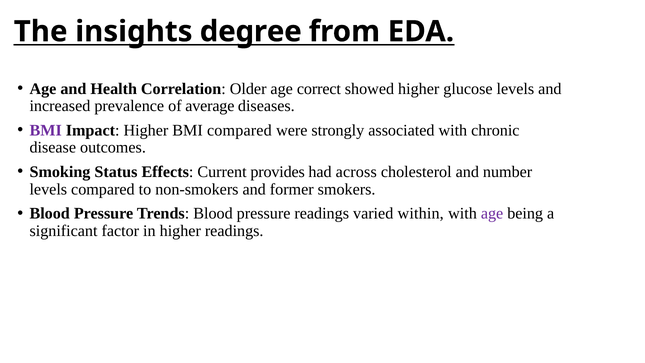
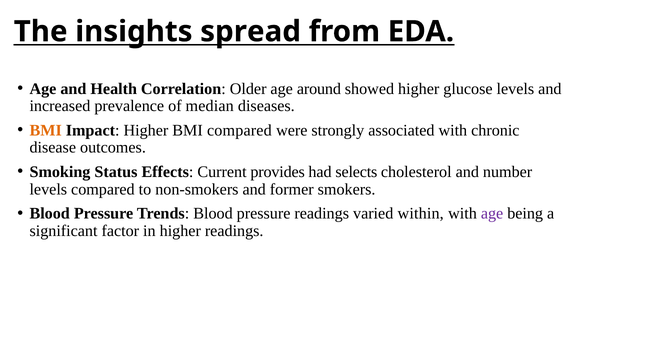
degree: degree -> spread (251, 31)
correct: correct -> around (319, 89)
average: average -> median (210, 106)
BMI colour: purple -> orange (46, 130)
across: across -> selects (356, 172)
